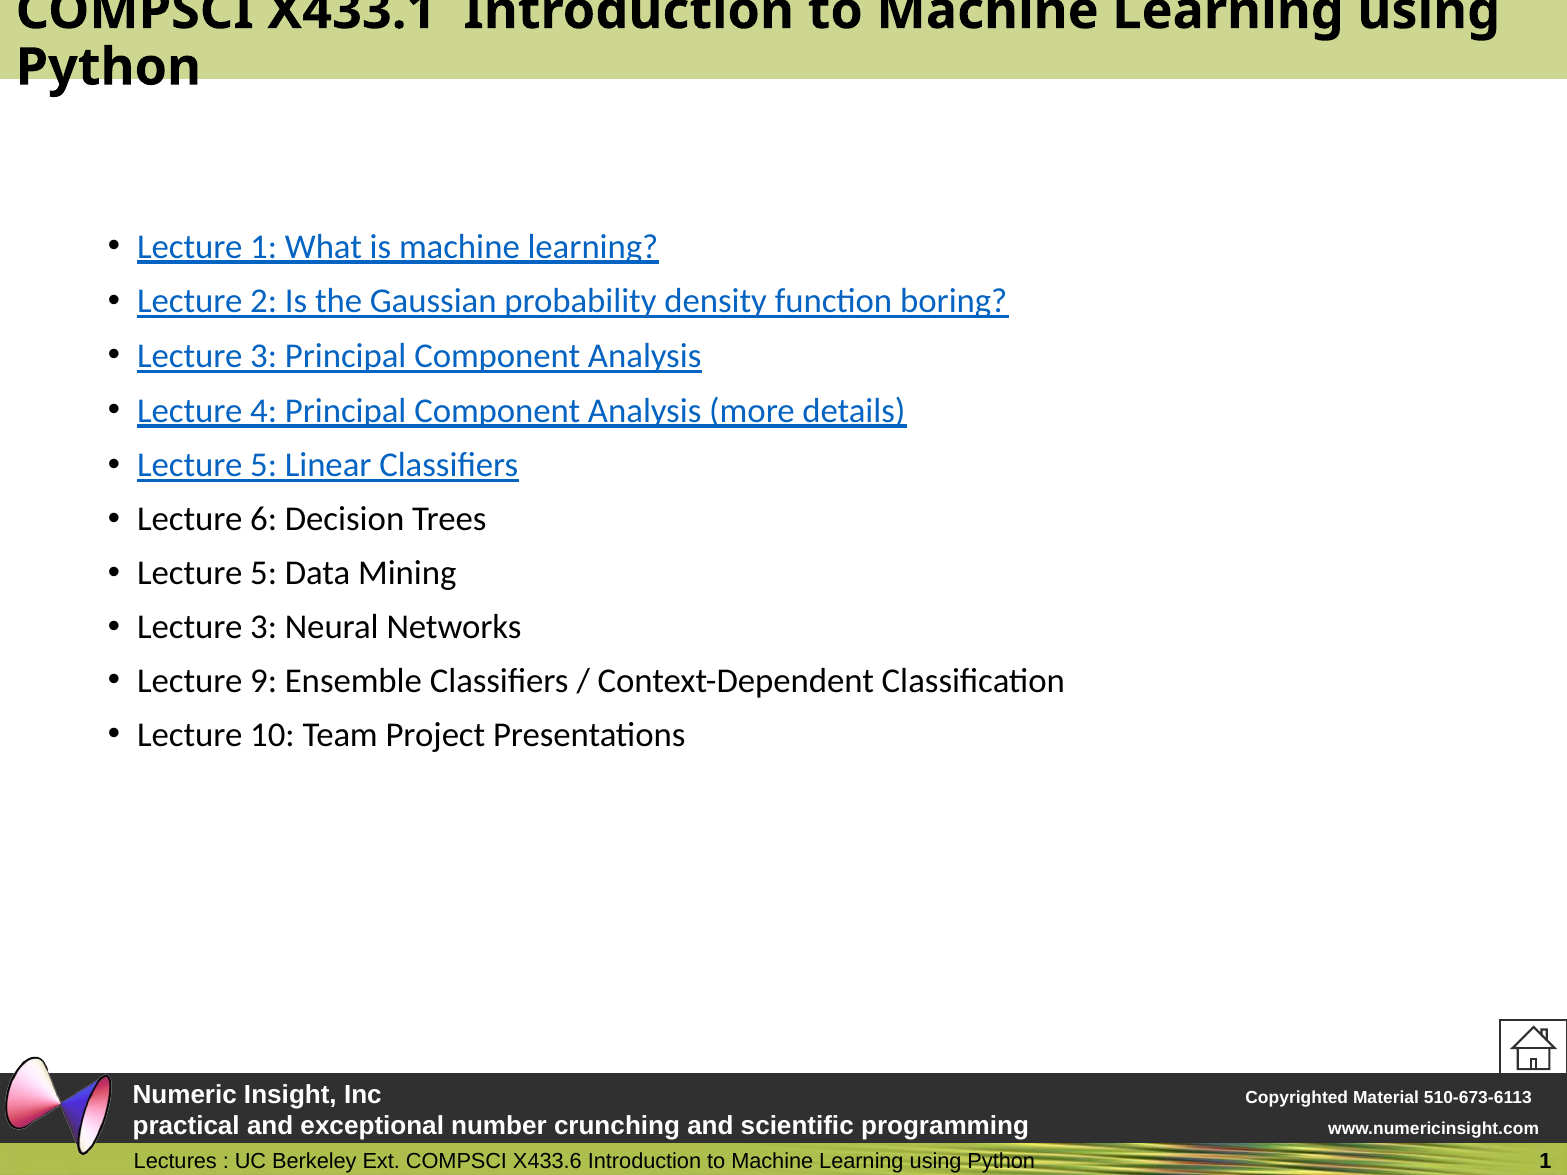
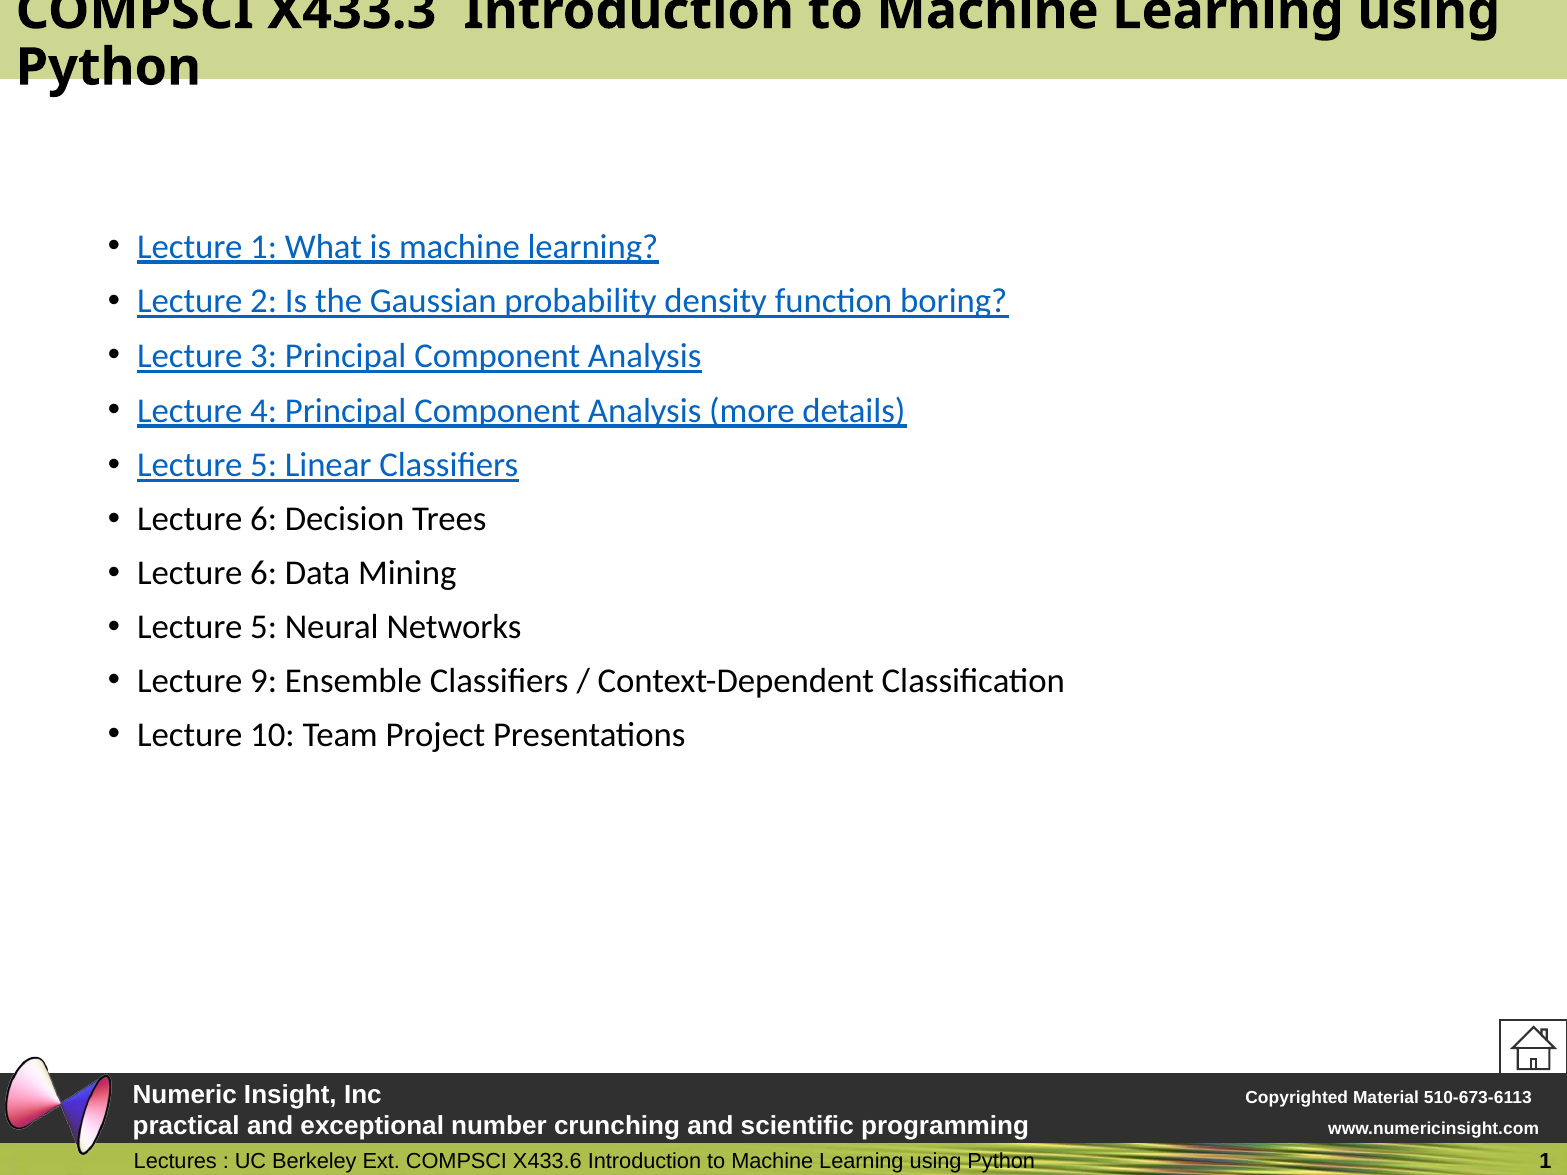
X433.1: X433.1 -> X433.3 (352, 11)
5: 5 -> 6 (264, 573)
3: 3 -> 5 (264, 627)
